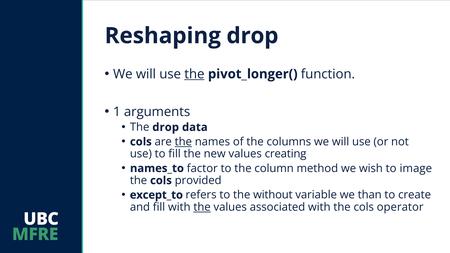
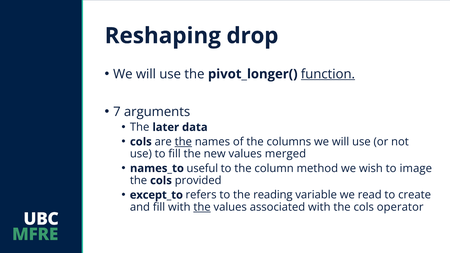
the underline: present -> none (194, 74)
function underline: none -> present (328, 74)
1: 1 -> 7 (117, 112)
The drop: drop -> later (166, 127)
creating: creating -> merged (285, 154)
factor: factor -> useful (202, 168)
without: without -> reading (273, 195)
than: than -> read (370, 195)
